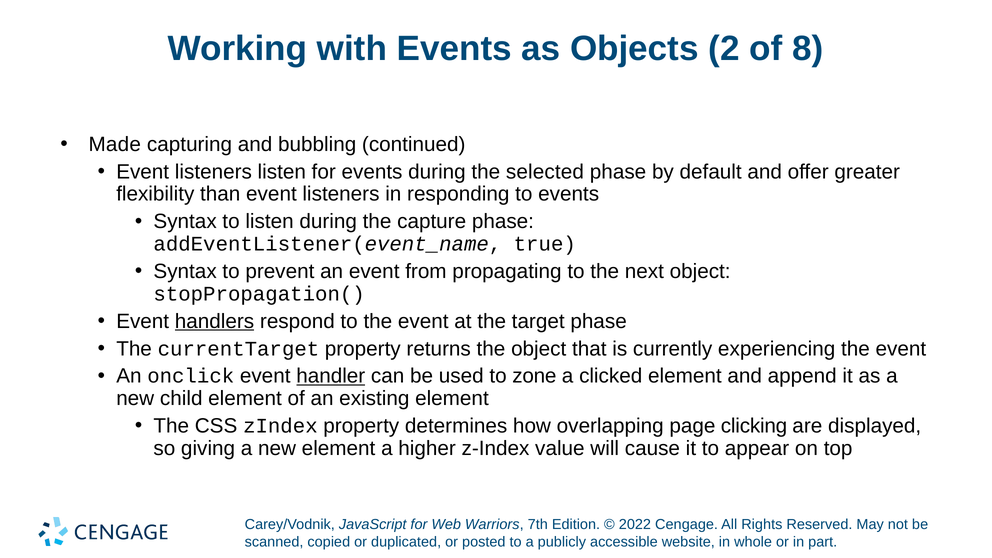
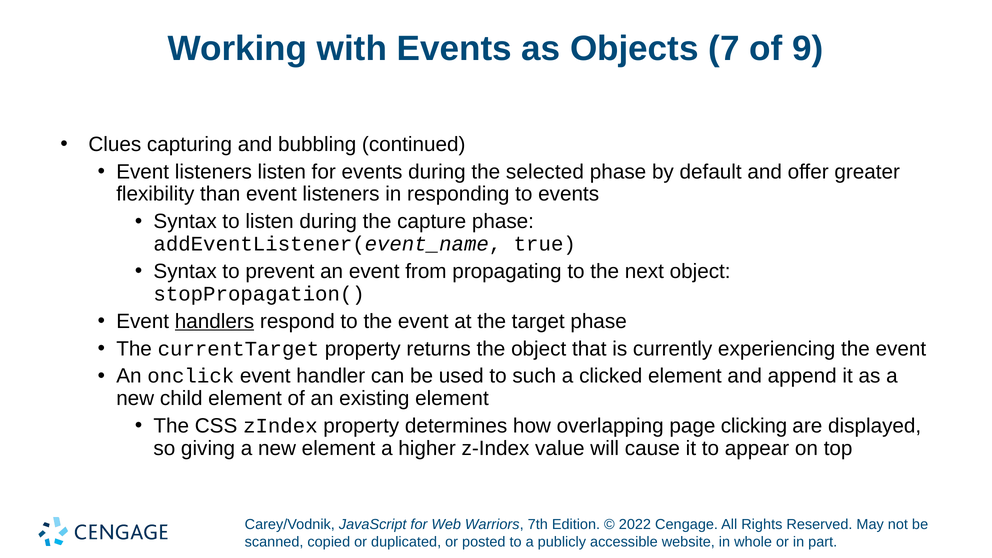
2: 2 -> 7 (724, 48)
8: 8 -> 9 (808, 48)
Made: Made -> Clues (115, 144)
handler underline: present -> none (331, 376)
zone: zone -> such (534, 376)
